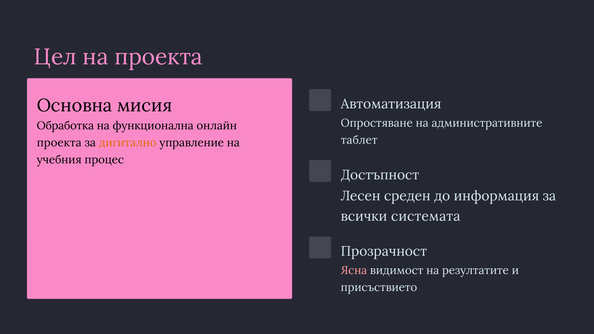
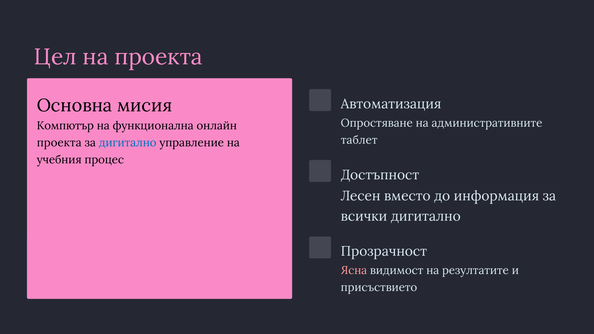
Обработка: Обработка -> Компютър (65, 126)
дигитално colour: orange -> blue (128, 143)
среден: среден -> вместо (407, 196)
всички системата: системата -> дигитално (426, 216)
